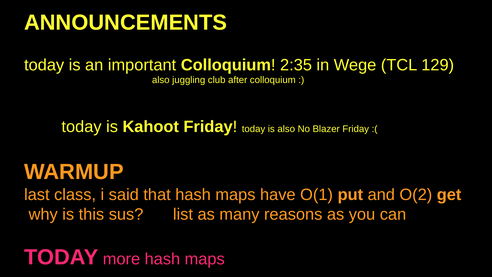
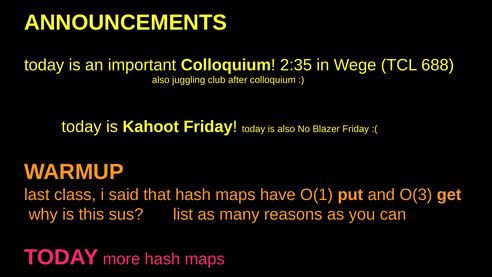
129: 129 -> 688 (438, 65)
O(2: O(2 -> O(3 (416, 194)
